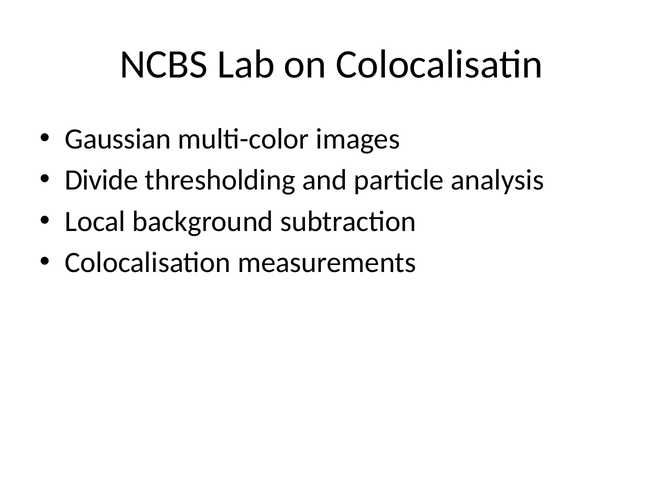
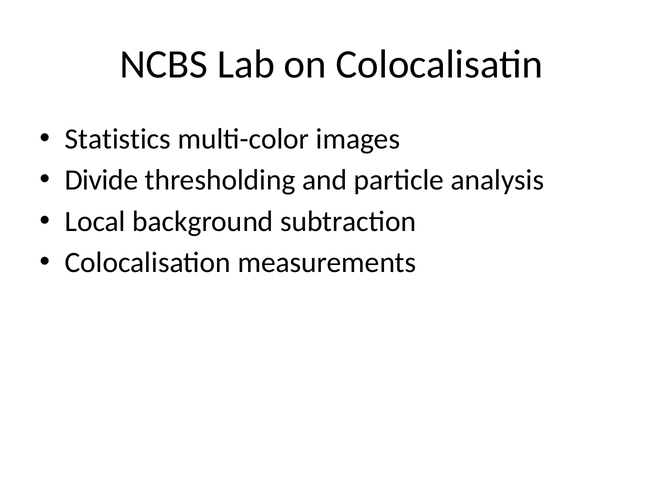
Gaussian: Gaussian -> Statistics (118, 139)
